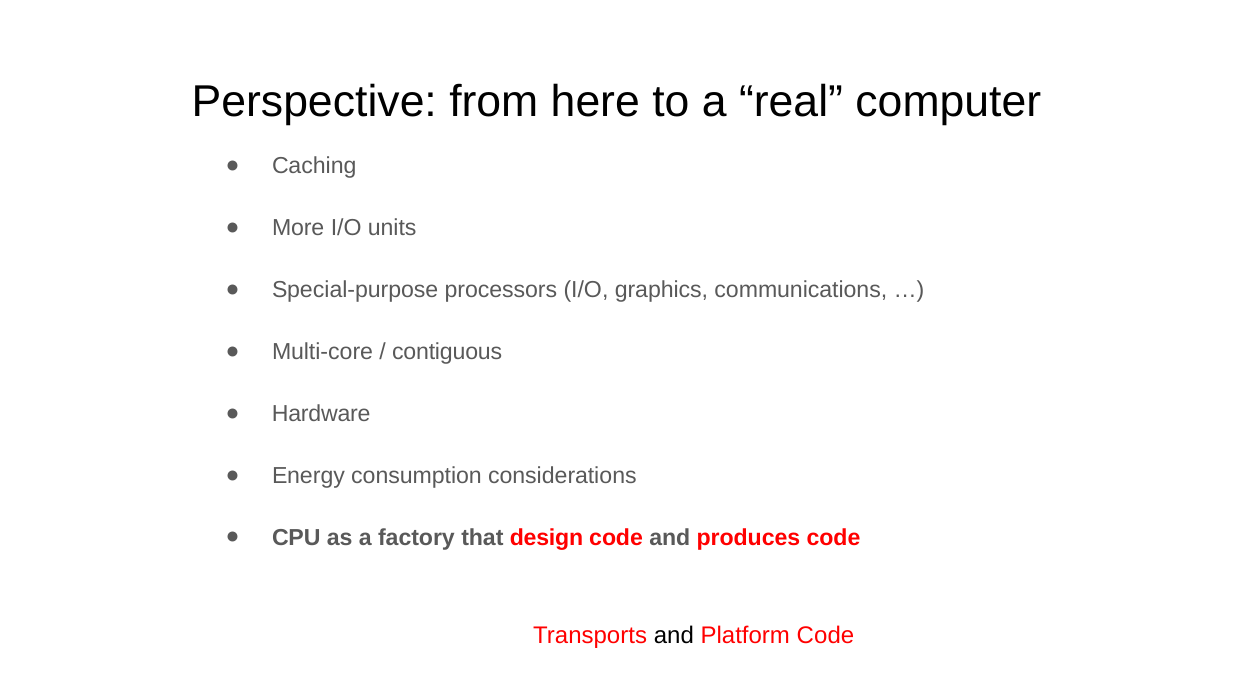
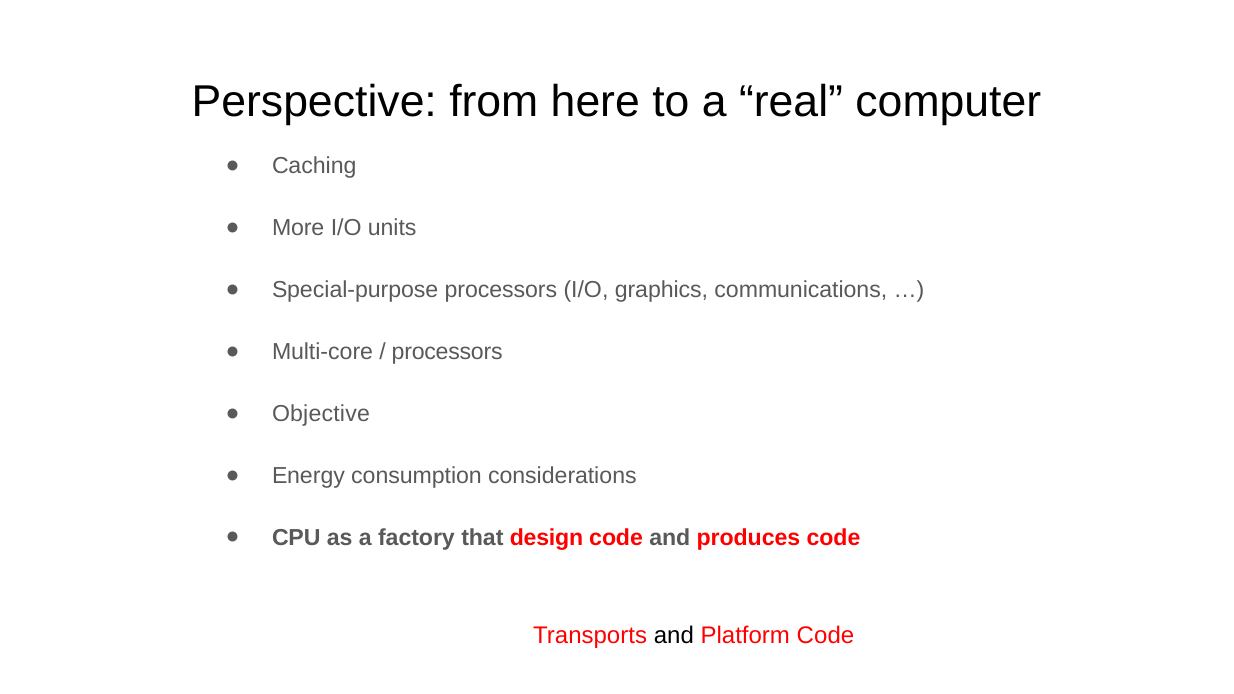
contiguous: contiguous -> processors (447, 352)
Hardware: Hardware -> Objective (321, 414)
